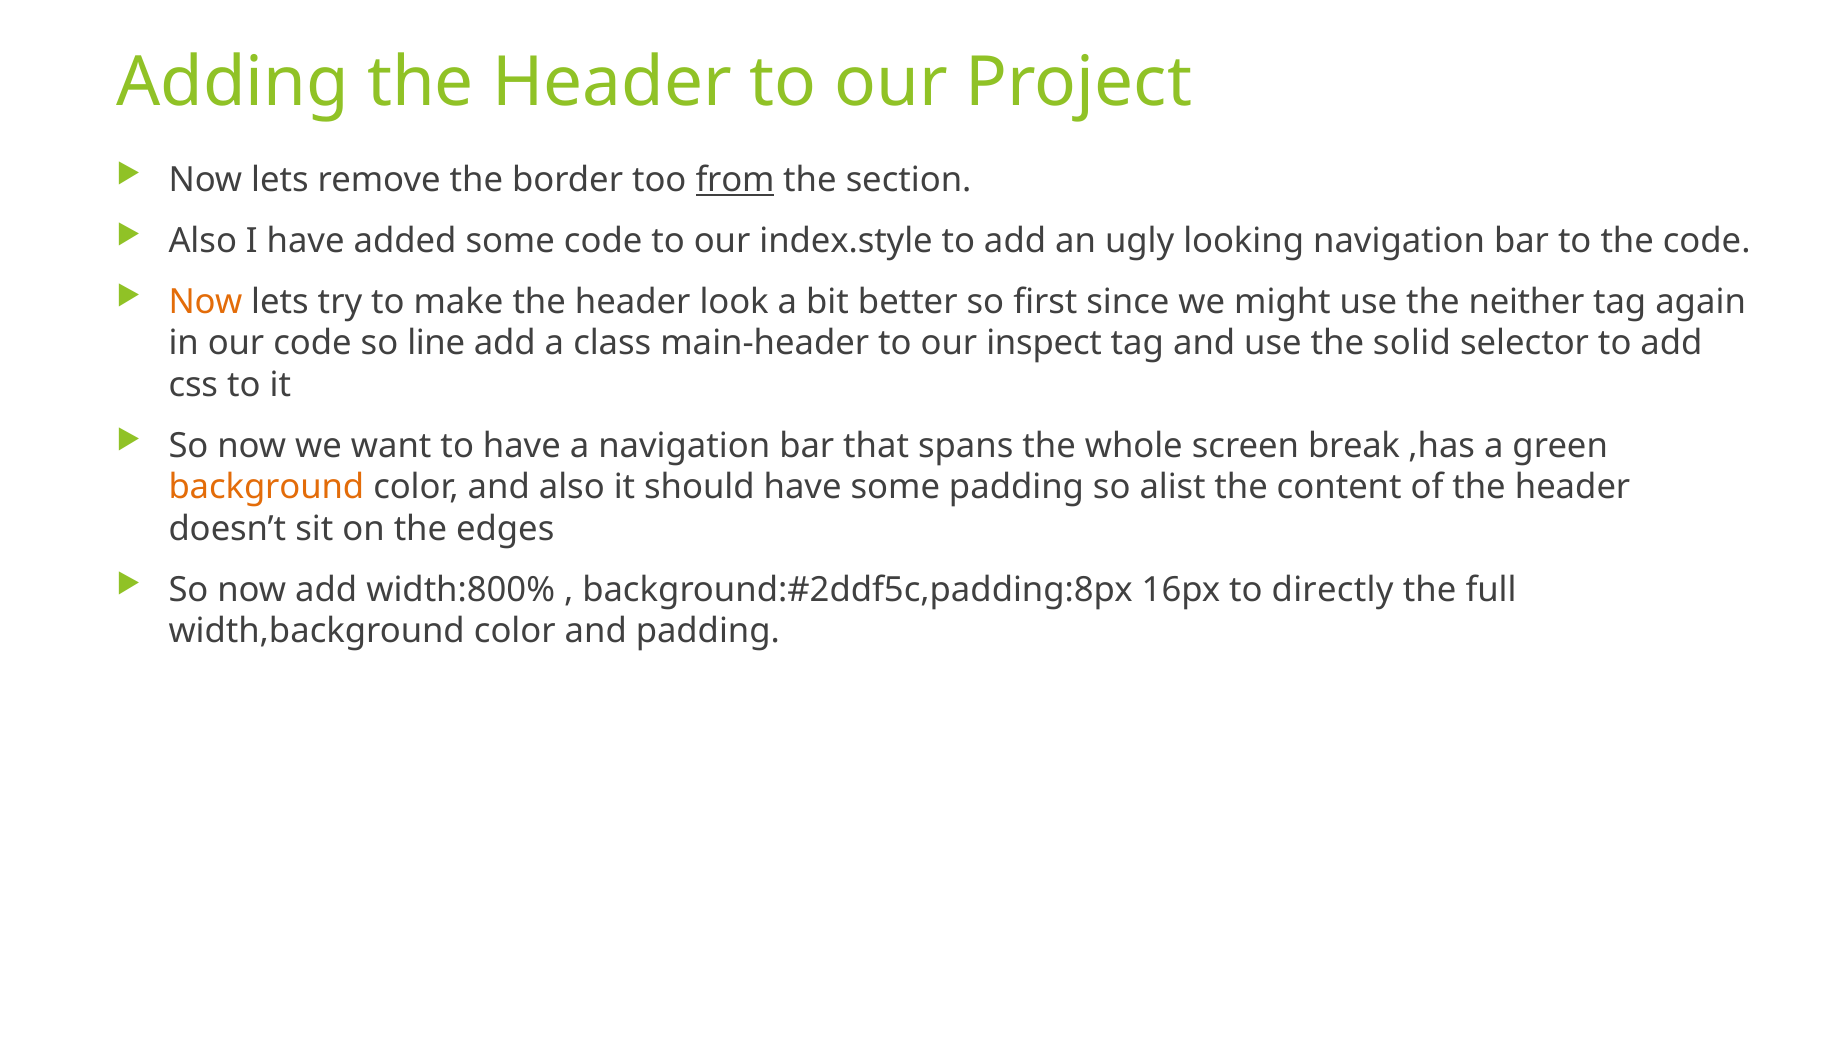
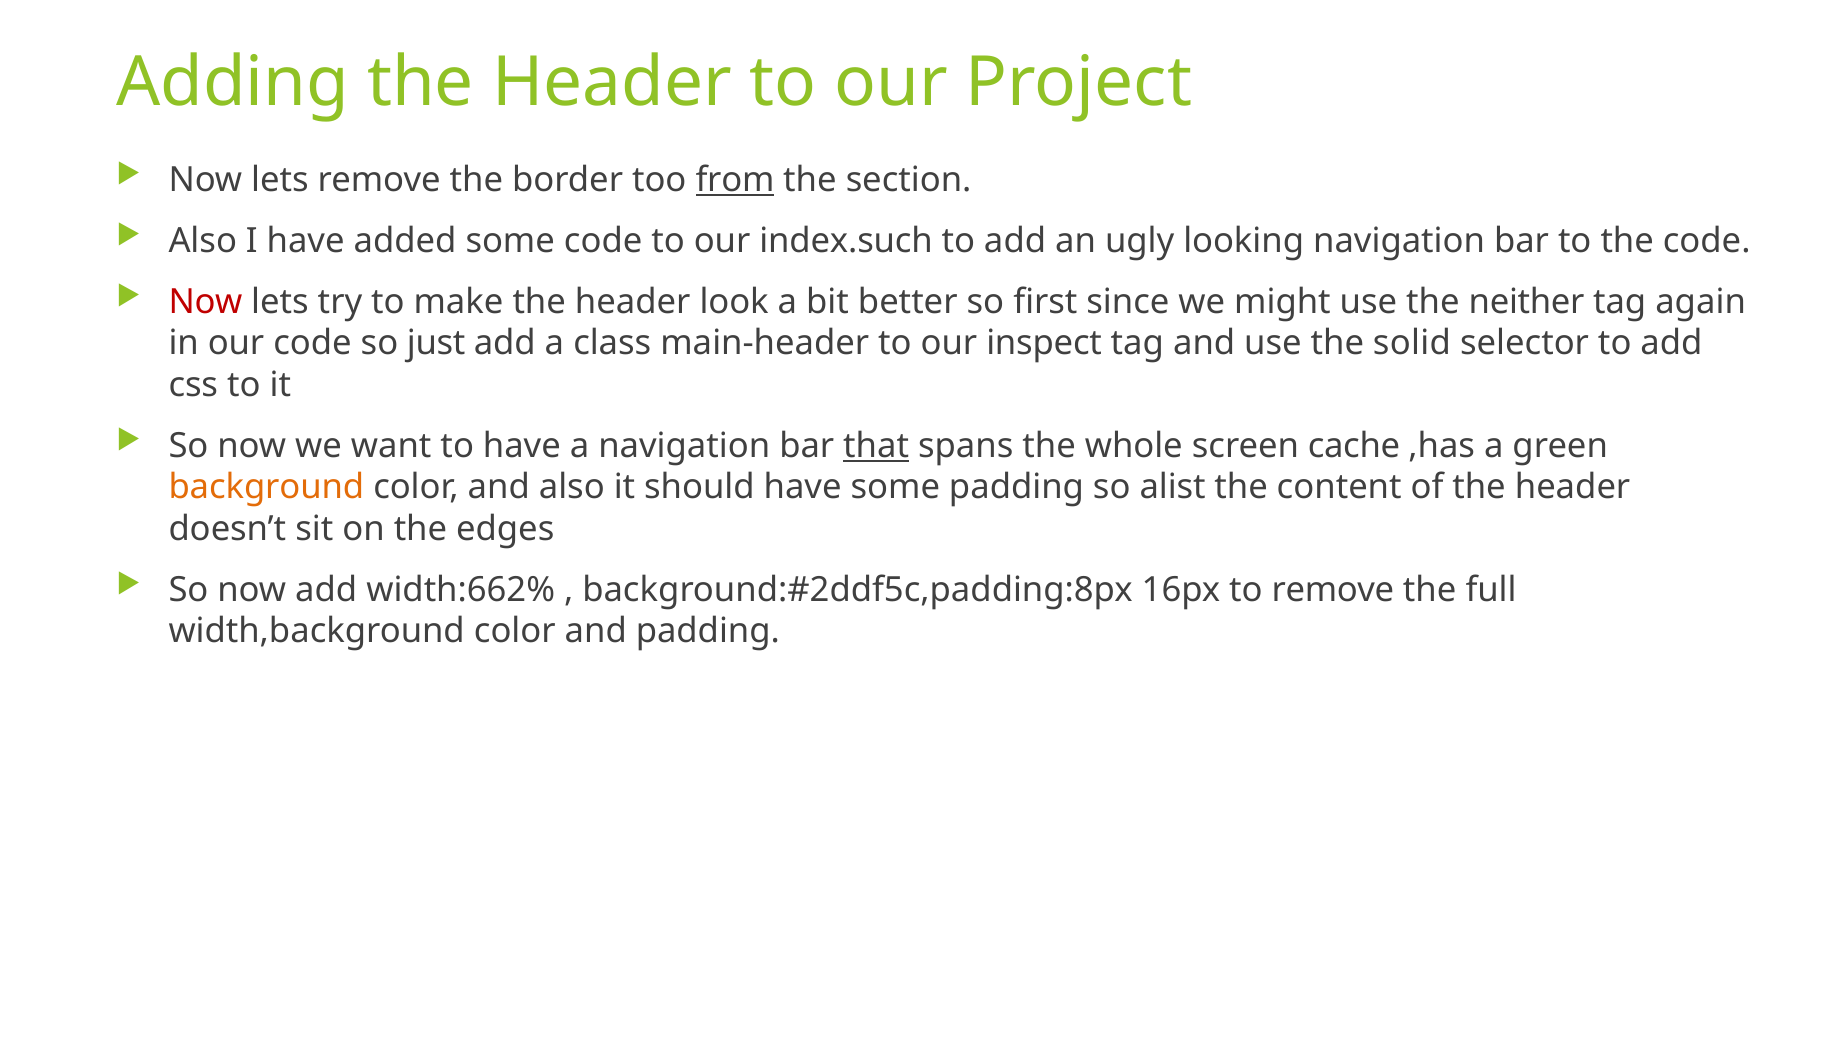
index.style: index.style -> index.such (846, 241)
Now colour: orange -> red (205, 301)
line: line -> just (436, 343)
that underline: none -> present (876, 445)
break: break -> cache (1354, 445)
width:800%: width:800% -> width:662% (461, 589)
to directly: directly -> remove (1333, 589)
